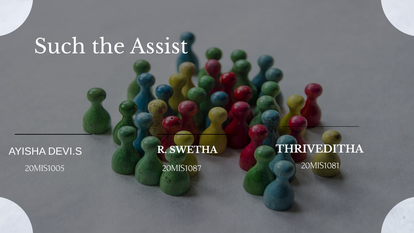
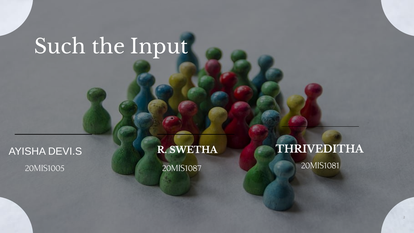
Assist: Assist -> Input (159, 47)
